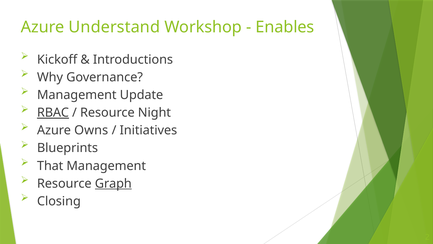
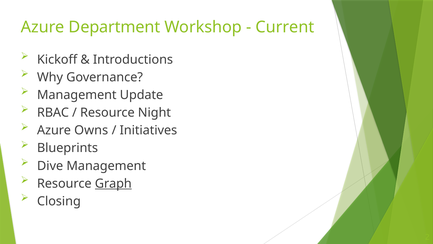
Understand: Understand -> Department (114, 27)
Enables: Enables -> Current (285, 27)
RBAC underline: present -> none (53, 112)
That: That -> Dive (50, 166)
